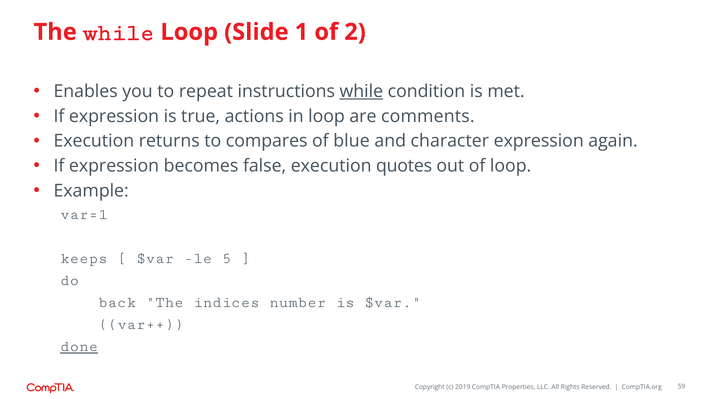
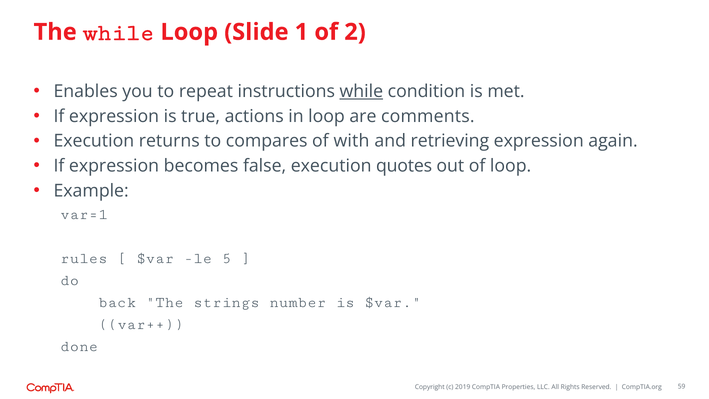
blue: blue -> with (351, 141)
character: character -> retrieving (450, 141)
keeps: keeps -> rules (84, 258)
indices: indices -> strings (227, 302)
done underline: present -> none (79, 346)
